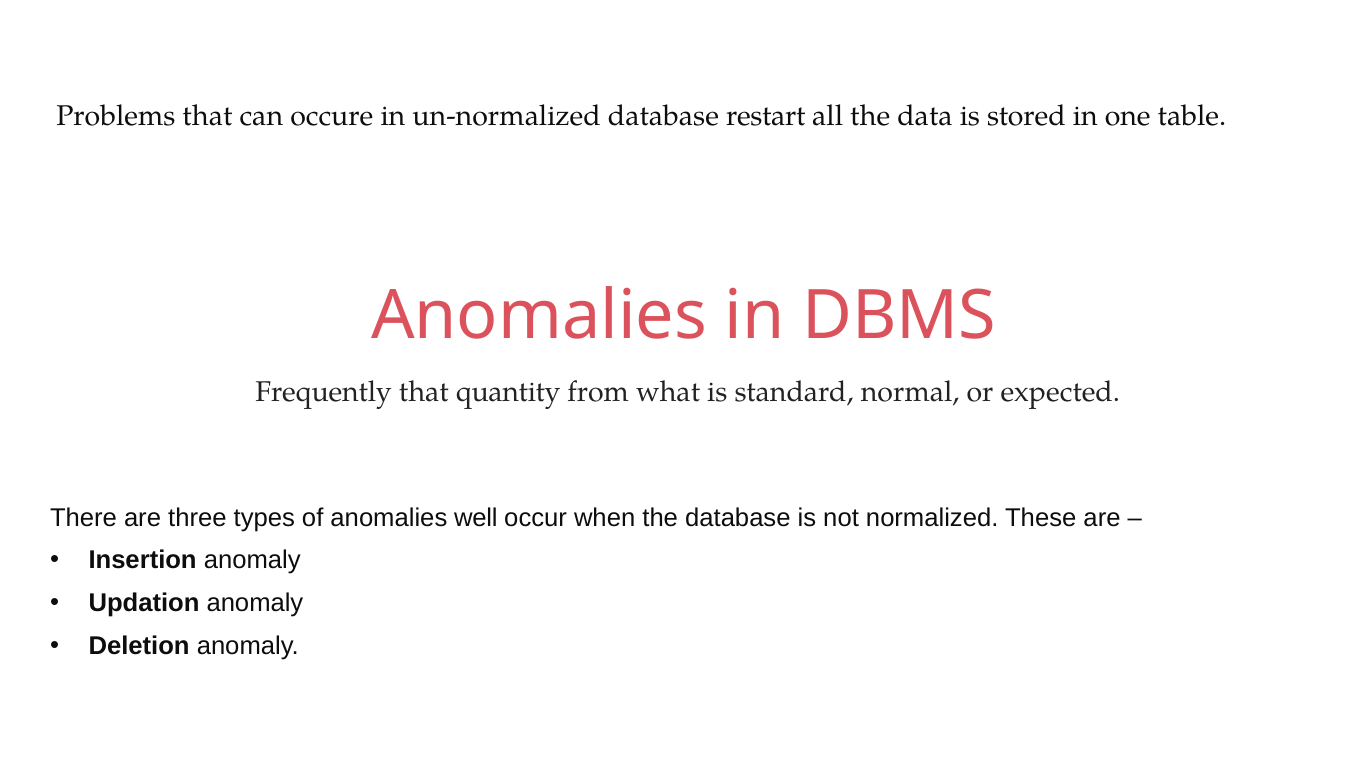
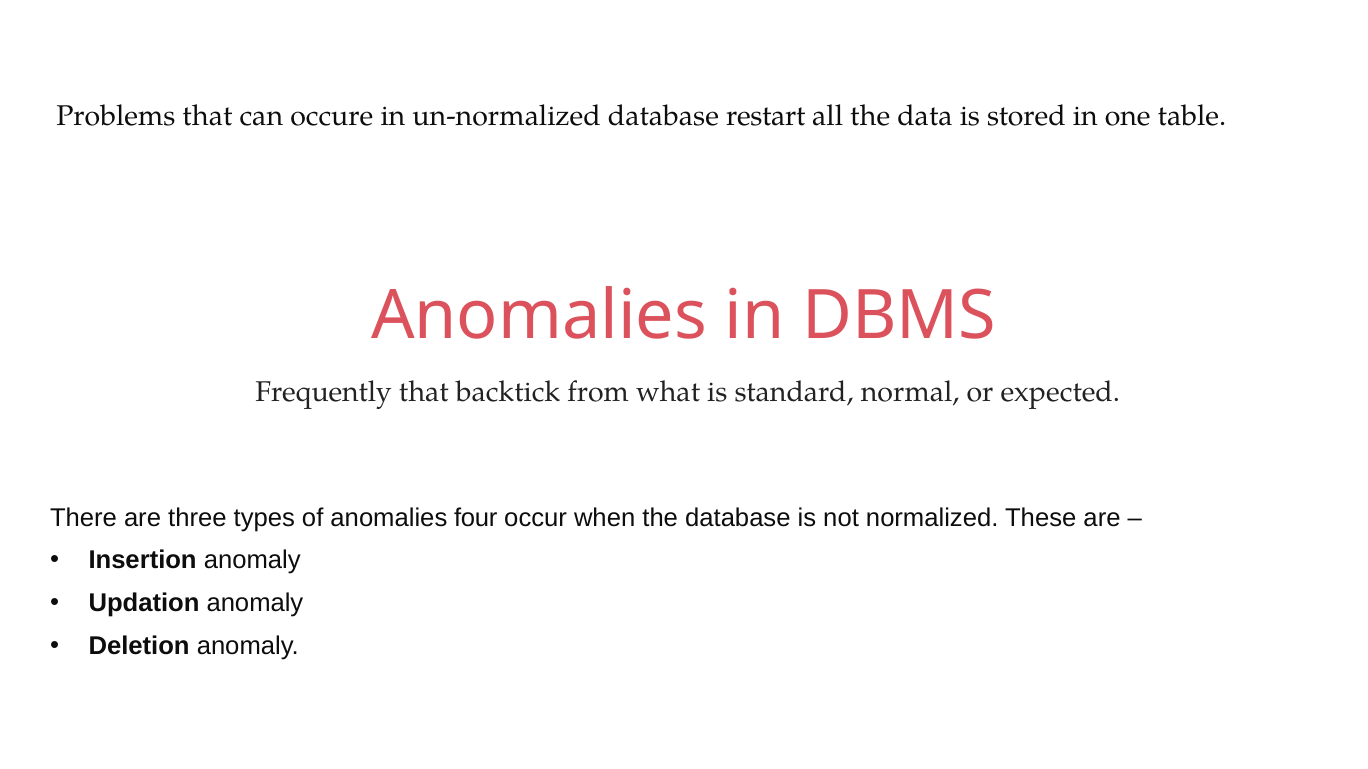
quantity: quantity -> backtick (508, 393)
well: well -> four (476, 518)
